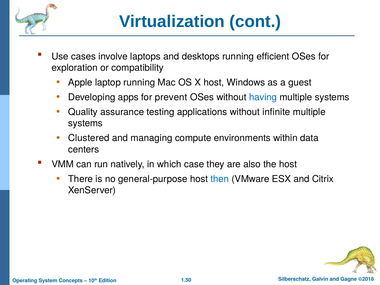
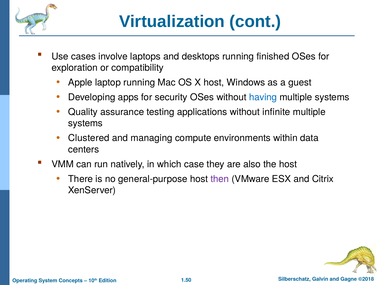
efficient: efficient -> finished (273, 56)
prevent: prevent -> security (171, 97)
then colour: blue -> purple (220, 179)
